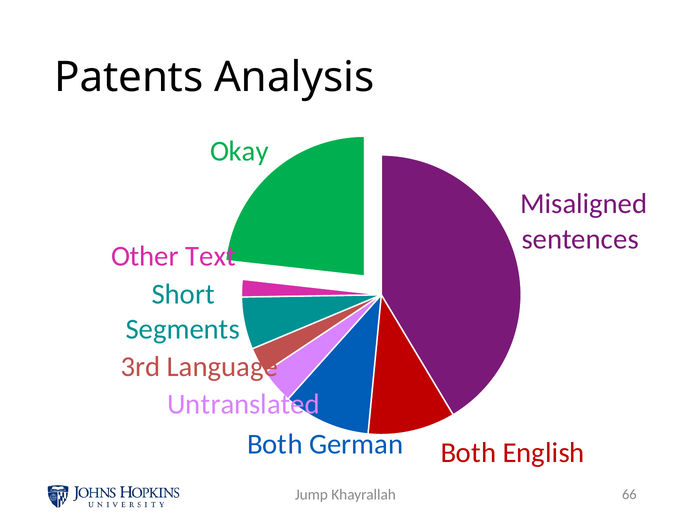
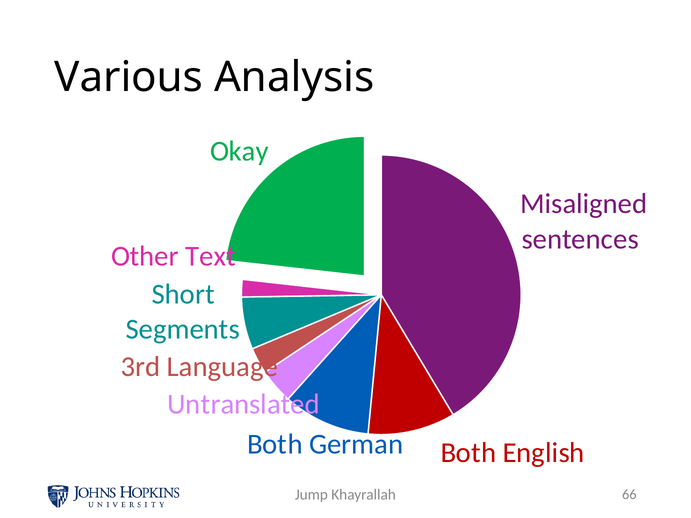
Patents: Patents -> Various (129, 77)
